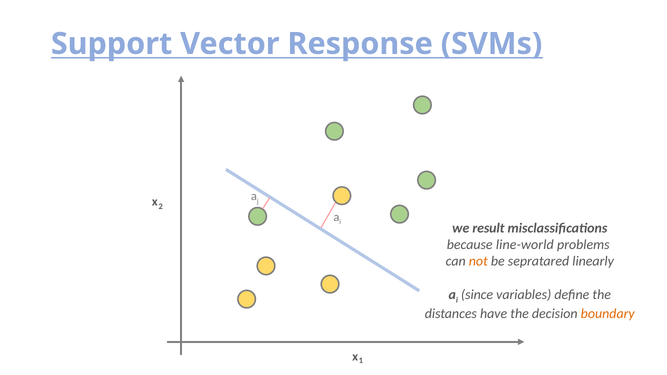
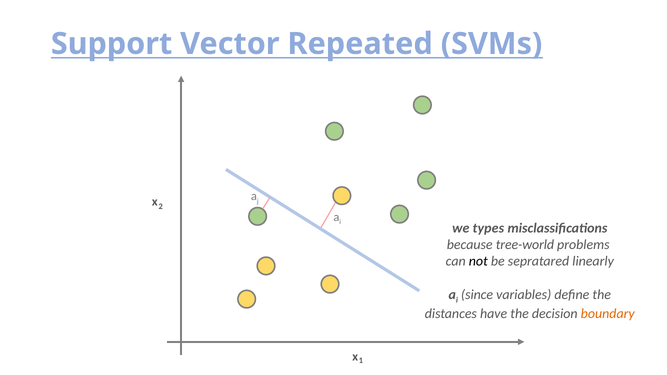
Response: Response -> Repeated (360, 44)
result: result -> types (488, 228)
line-world: line-world -> tree-world (525, 245)
not colour: orange -> black (478, 262)
